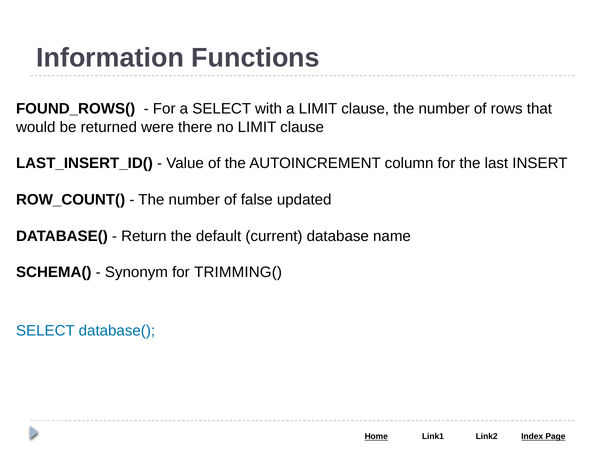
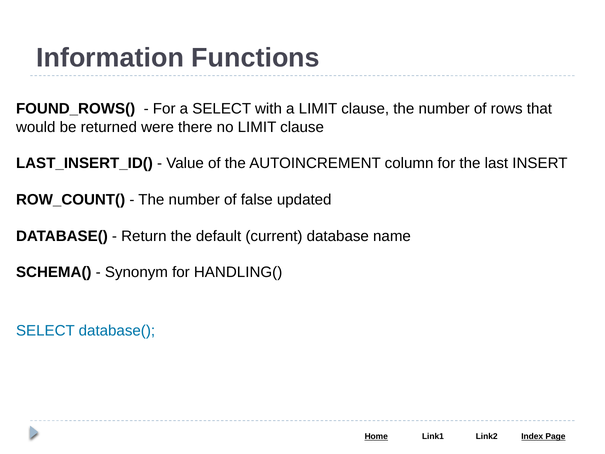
TRIMMING(: TRIMMING( -> HANDLING( (238, 272)
